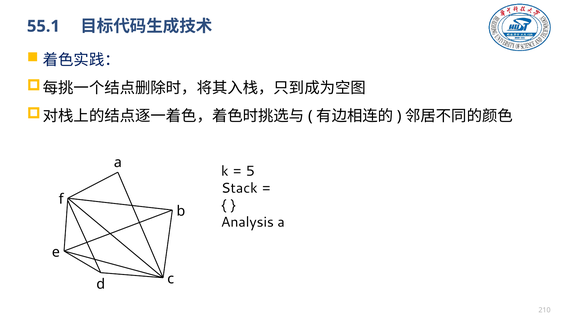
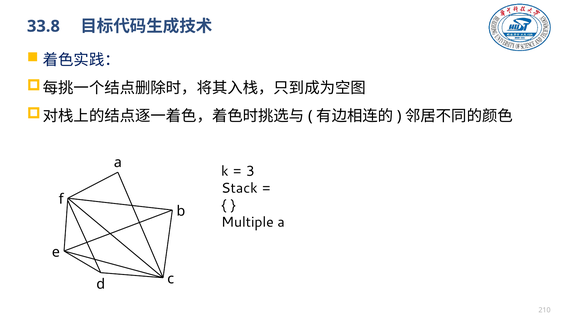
55.1: 55.1 -> 33.8 (43, 26)
5: 5 -> 3 (250, 171)
Analysis: Analysis -> Multiple (247, 222)
